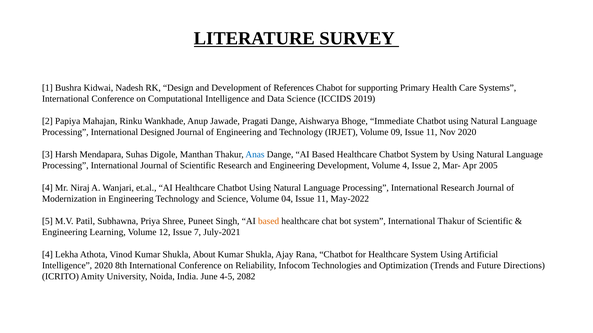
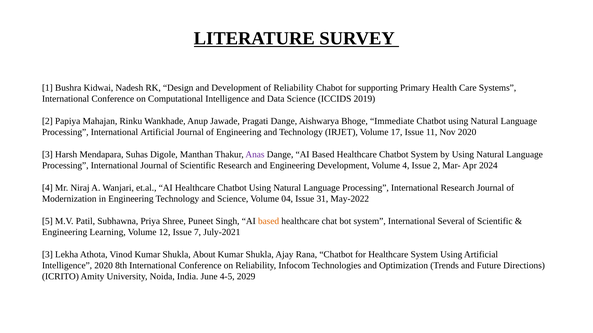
of References: References -> Reliability (294, 88)
International Designed: Designed -> Artificial (157, 132)
09: 09 -> 17 (397, 132)
Anas colour: blue -> purple (255, 155)
2005: 2005 -> 2024 (488, 166)
04 Issue 11: 11 -> 31 (322, 199)
International Thakur: Thakur -> Several (451, 221)
4: 4 -> 3 (47, 255)
2082: 2082 -> 2029 (246, 277)
